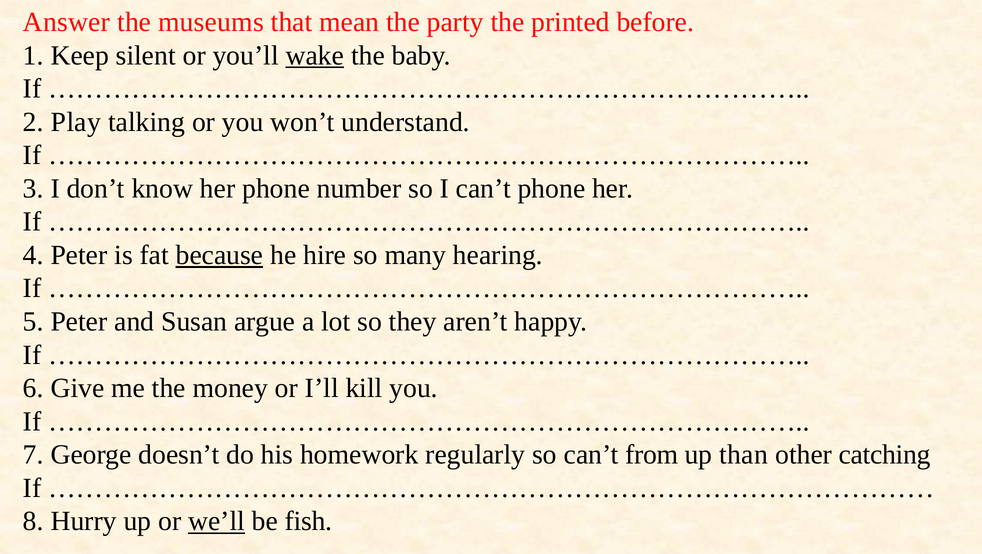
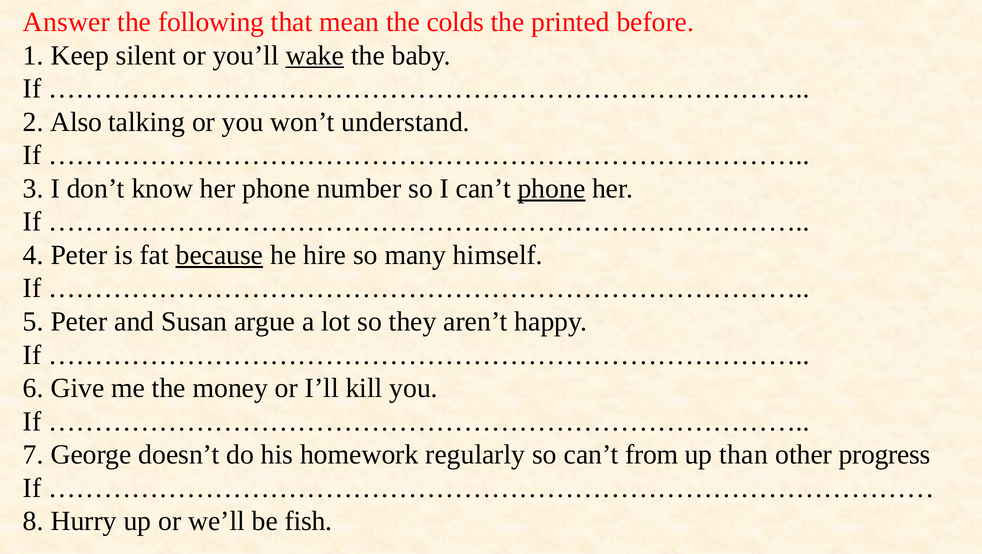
museums: museums -> following (211, 22)
party: party -> colds (455, 22)
Play: Play -> Also (76, 122)
phone underline: none -> present (551, 188)
hearing: hearing -> himself (498, 255)
catching: catching -> progress (885, 454)
we’ll underline: present -> none (217, 521)
